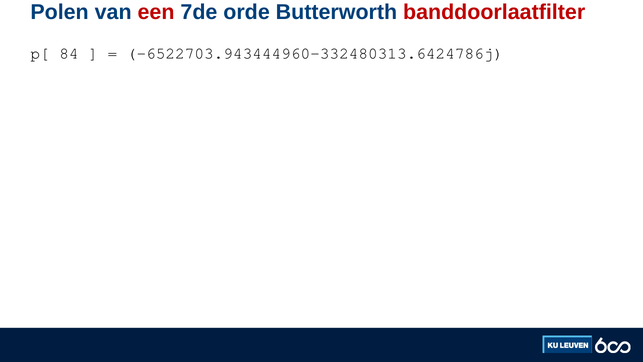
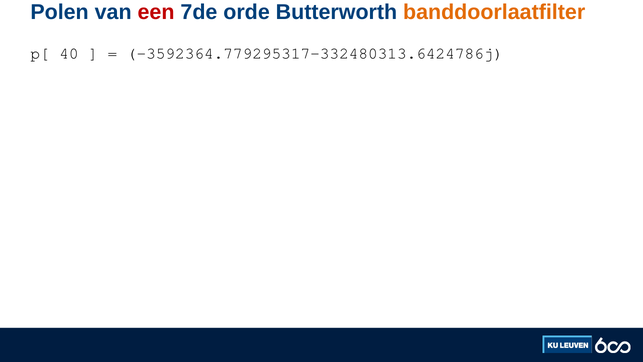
banddoorlaatfilter colour: red -> orange (494, 12)
84: 84 -> 40 (69, 53)
-6522703.943444960-332480313.6424786j: -6522703.943444960-332480313.6424786j -> -3592364.779295317-332480313.6424786j (315, 53)
